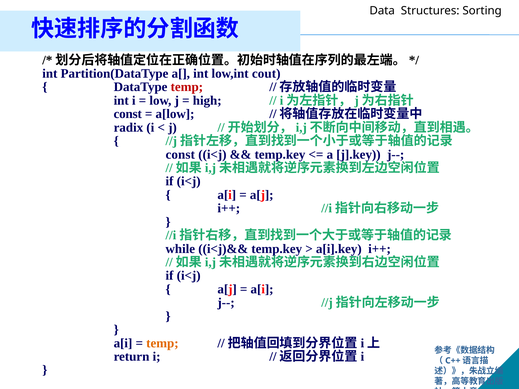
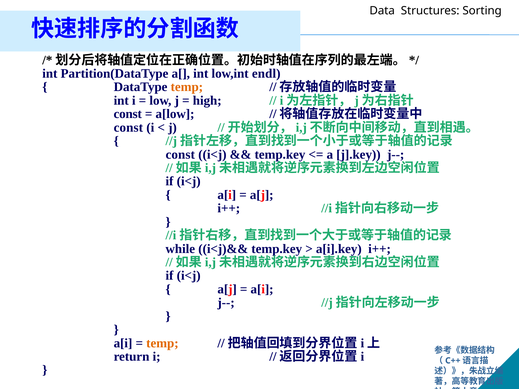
cout: cout -> endl (266, 74)
temp colour: red -> orange (187, 87)
radix: radix -> const (128, 128)
